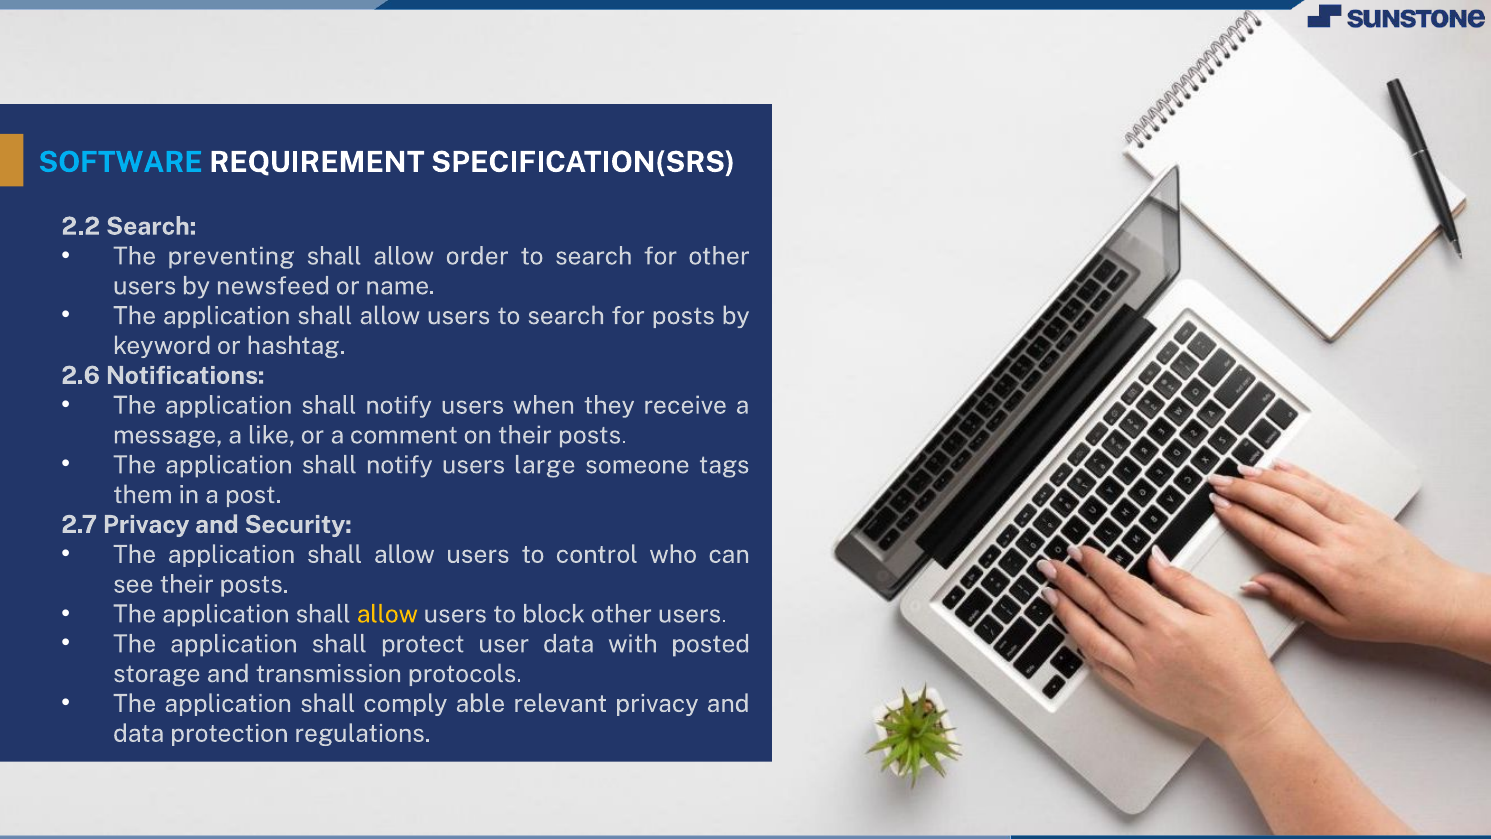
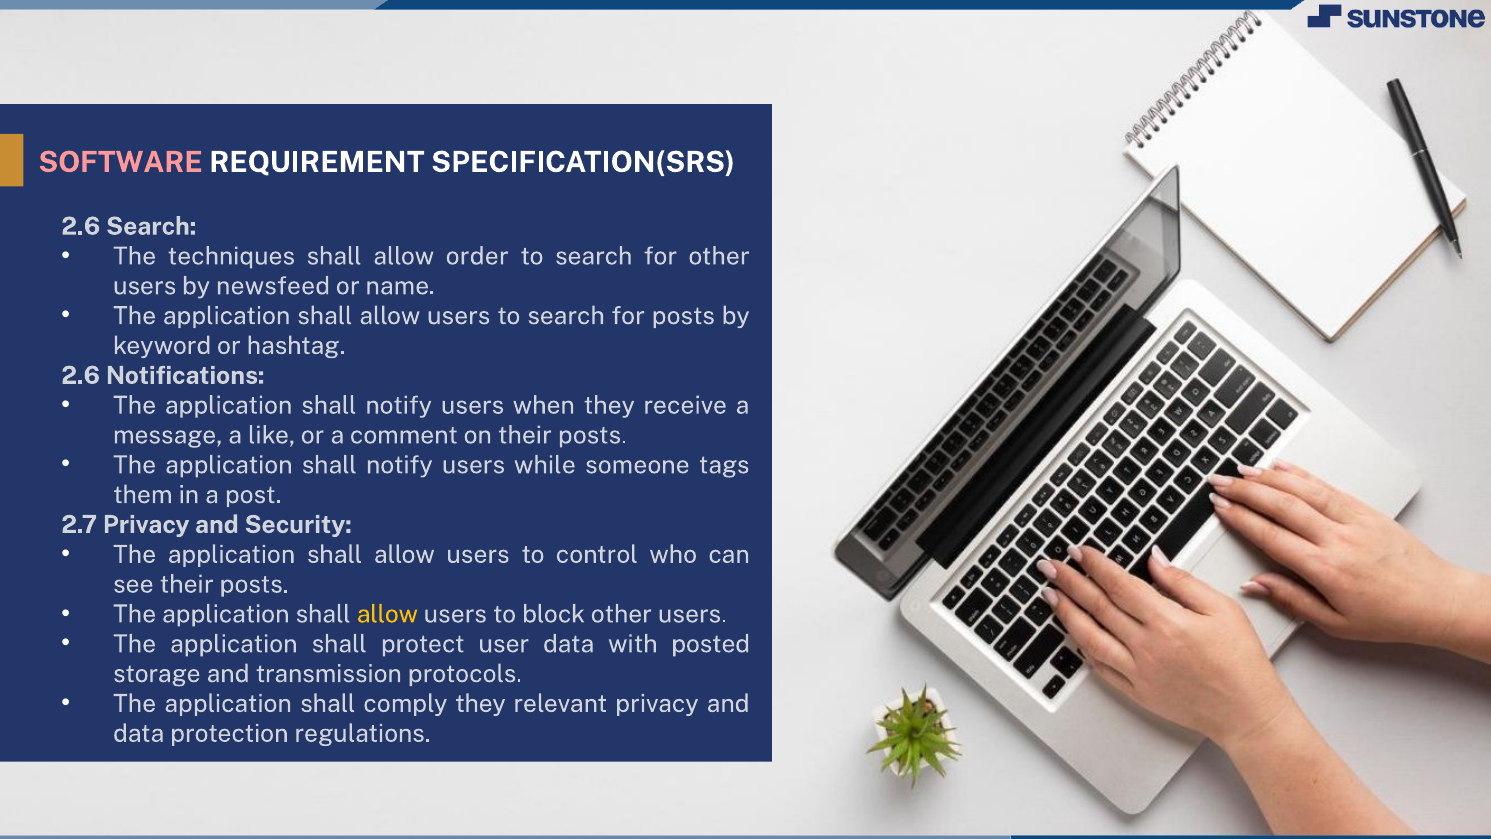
SOFTWARE colour: light blue -> pink (120, 162)
2.2: 2.2 -> 2.6 (81, 226)
preventing: preventing -> techniques (231, 256)
large: large -> while (545, 465)
comply able: able -> they (480, 703)
